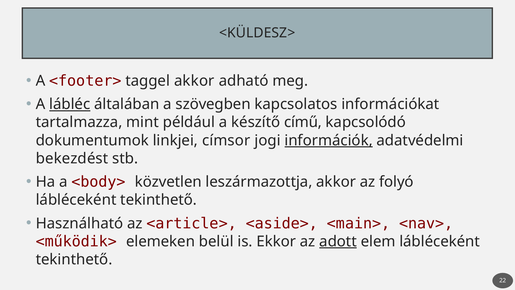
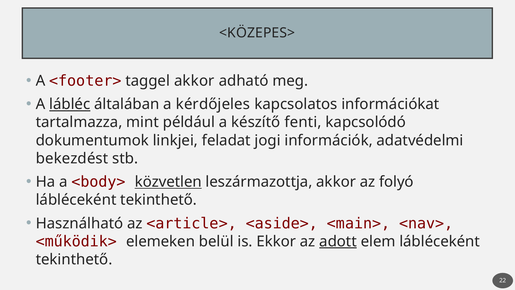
<KÜLDESZ>: <KÜLDESZ> -> <KÖZEPES> (257, 33)
szövegben: szövegben -> kérdőjeles (213, 104)
című: című -> fenti (303, 122)
címsor: címsor -> feladat (226, 140)
információk underline: present -> none (329, 140)
közvetlen underline: none -> present (168, 182)
